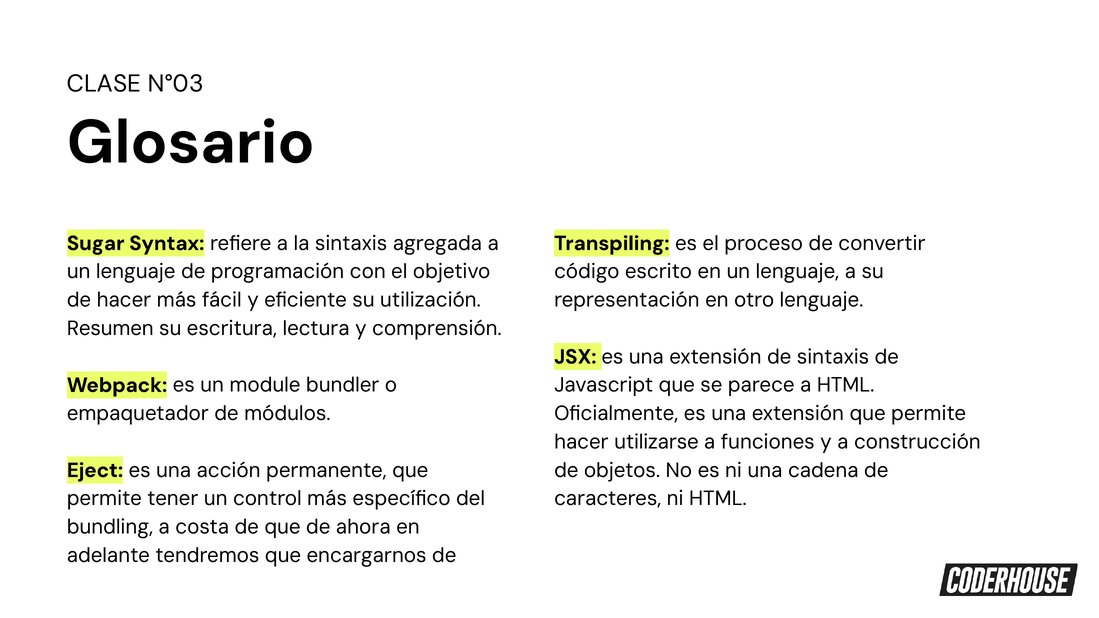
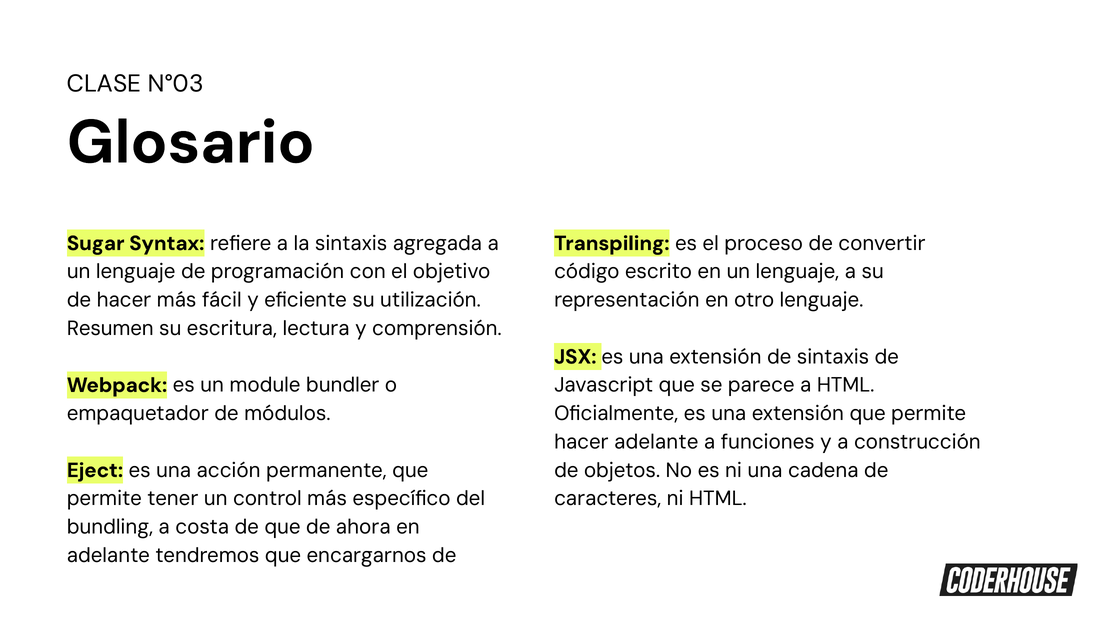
hacer utilizarse: utilizarse -> adelante (656, 442)
